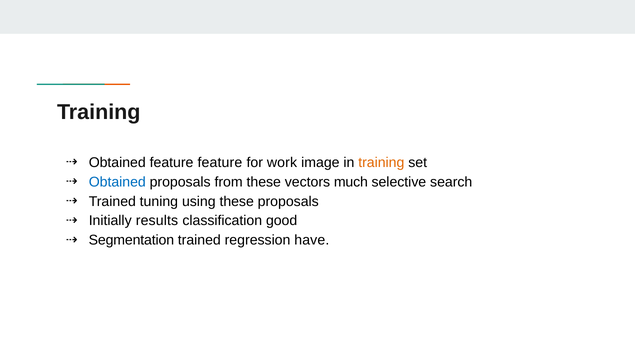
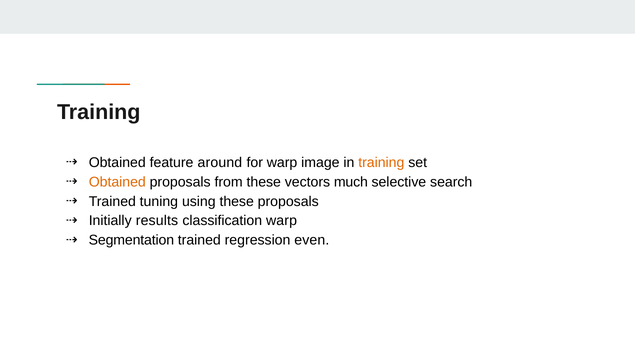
feature feature: feature -> around (220, 163)
for work: work -> warp (282, 163)
Obtained colour: blue -> orange (117, 182)
classification good: good -> warp (282, 221)
have: have -> even (312, 240)
